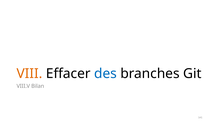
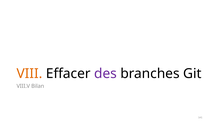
des colour: blue -> purple (105, 74)
